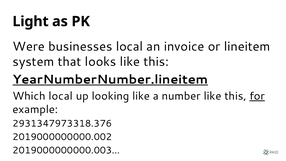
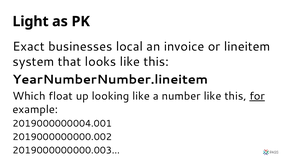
Were: Were -> Exact (29, 46)
YearNumberNumber.lineitem underline: present -> none (110, 80)
Which local: local -> float (61, 96)
2931347973318.376: 2931347973318.376 -> 2019000000004.001 (62, 124)
